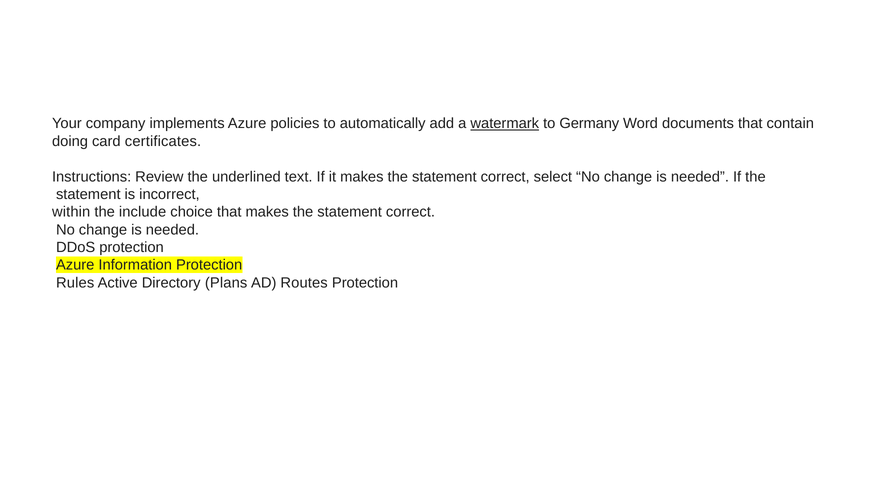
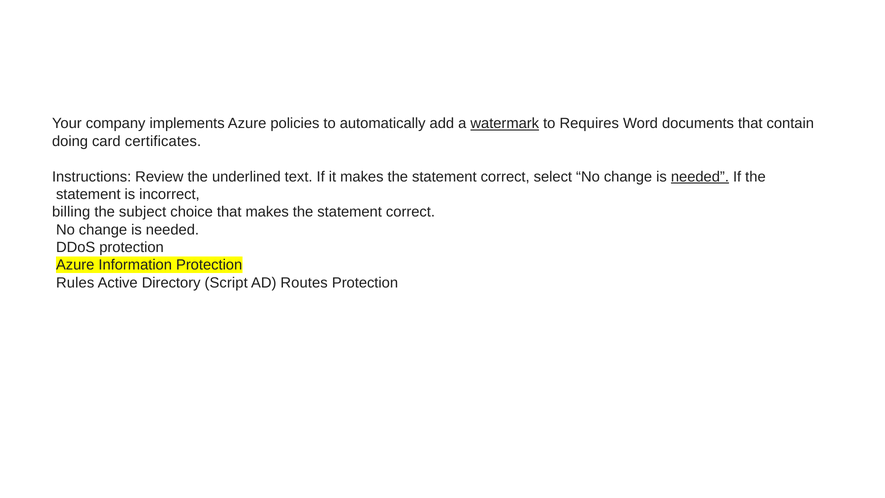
Germany: Germany -> Requires (589, 123)
needed underline: none -> present (700, 177)
within: within -> billing (71, 212)
include: include -> subject (143, 212)
Plans: Plans -> Script (226, 283)
